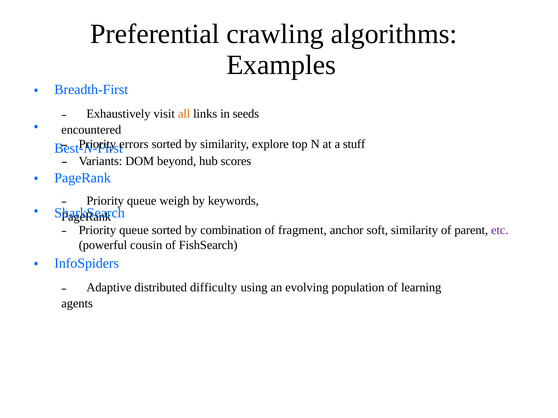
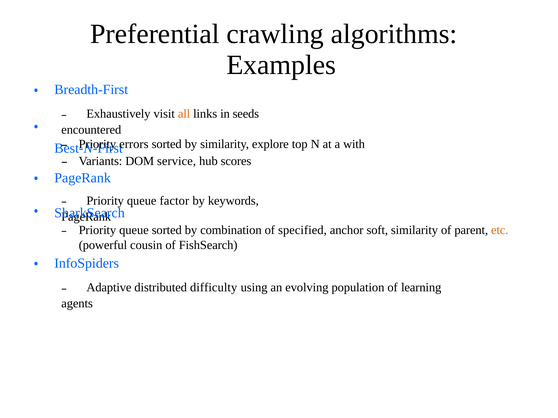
stuff: stuff -> with (354, 144)
beyond: beyond -> service (177, 161)
weigh: weigh -> factor (174, 201)
fragment: fragment -> specified (302, 230)
etc colour: purple -> orange (500, 230)
